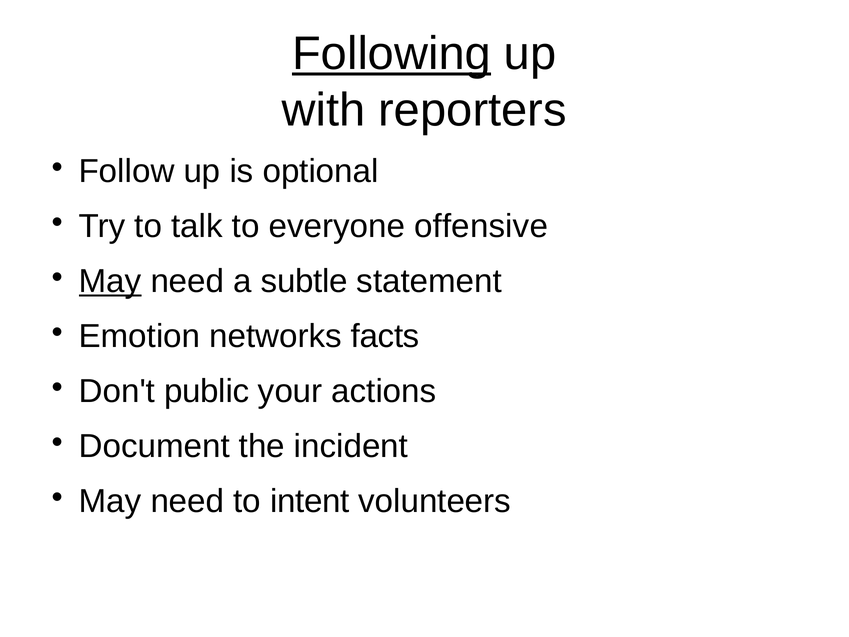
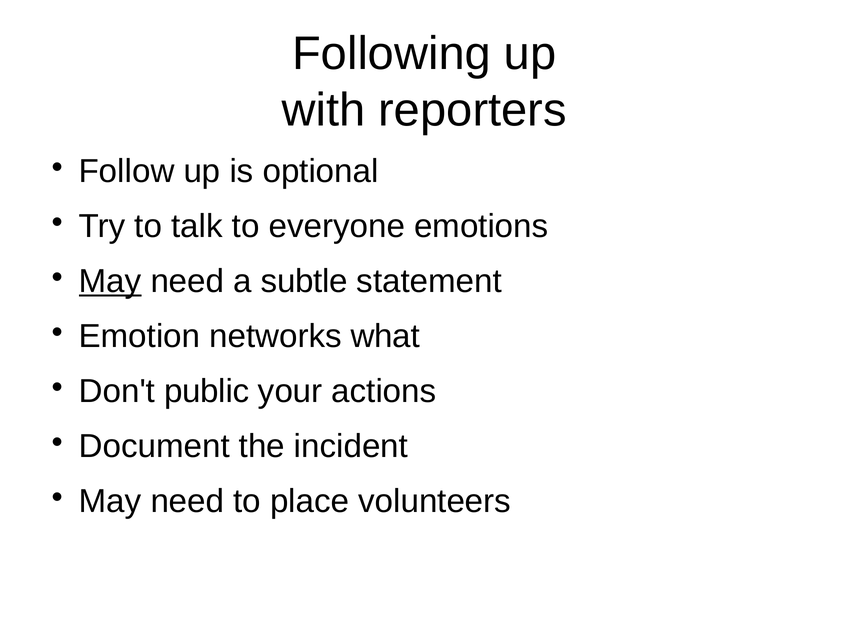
Following underline: present -> none (392, 54)
offensive: offensive -> emotions (481, 226)
facts: facts -> what (385, 336)
intent: intent -> place (310, 501)
